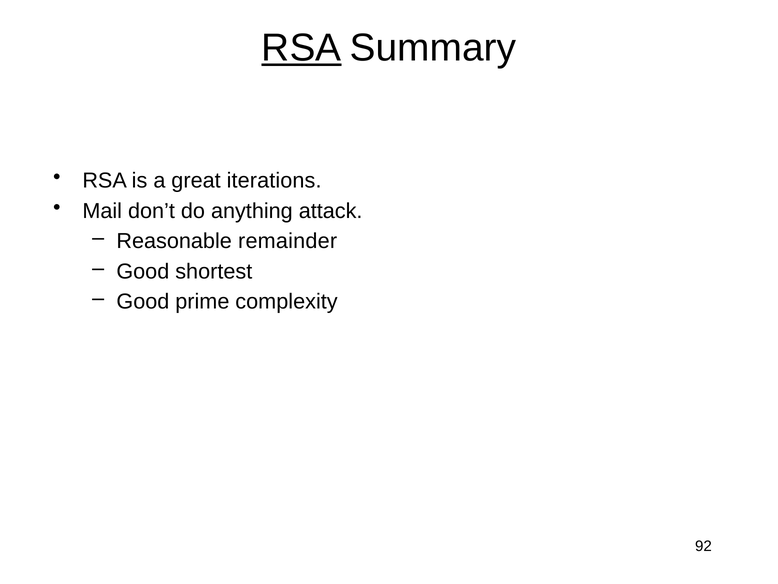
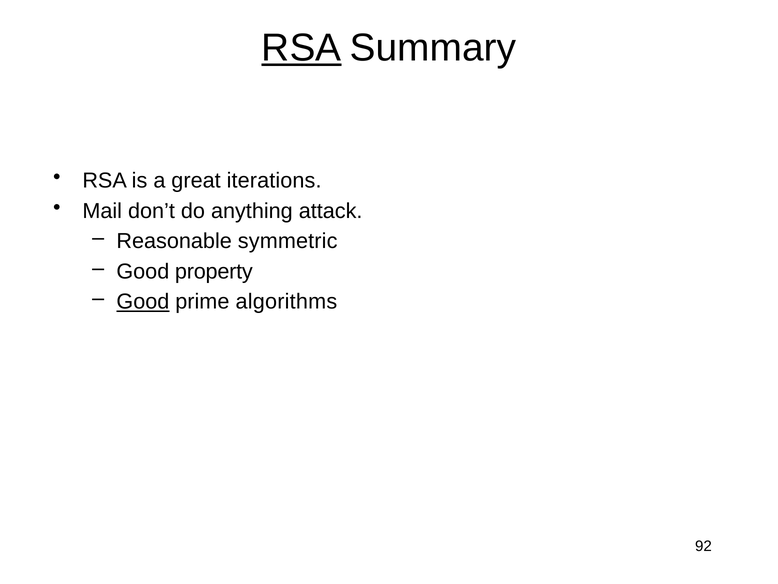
remainder: remainder -> symmetric (288, 241)
shortest: shortest -> property (214, 271)
Good underline: none -> present (143, 302)
complexity: complexity -> algorithms (286, 302)
